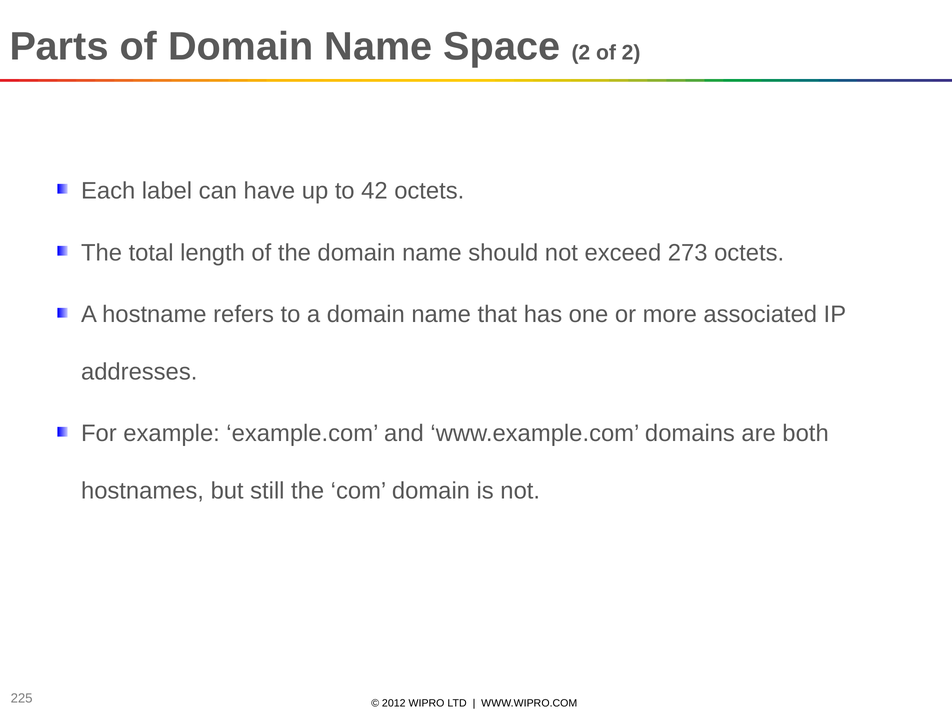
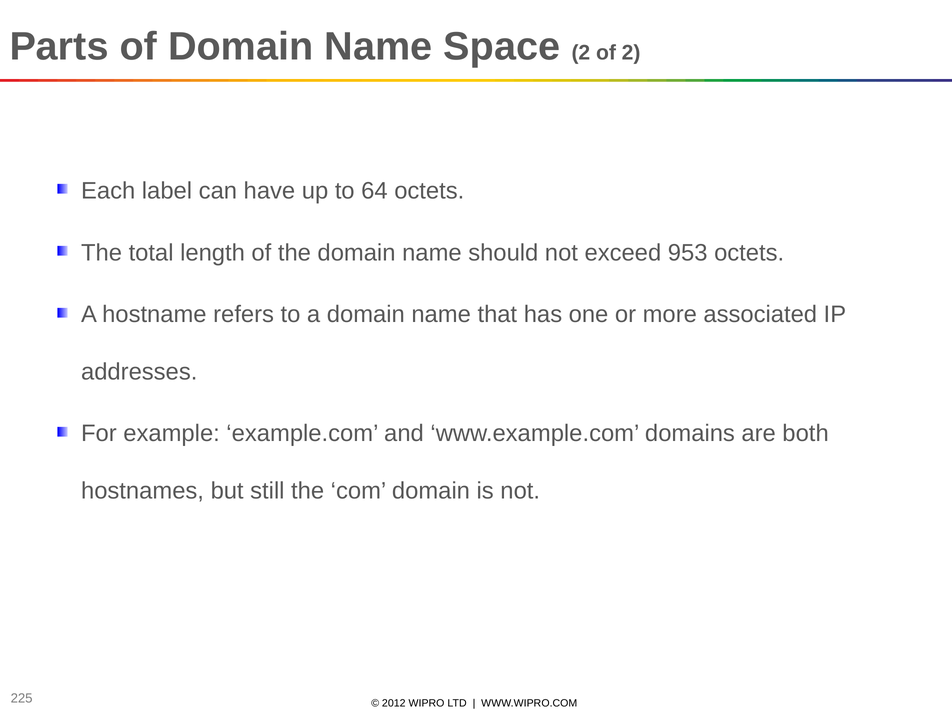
42: 42 -> 64 (374, 191)
273: 273 -> 953 (688, 253)
